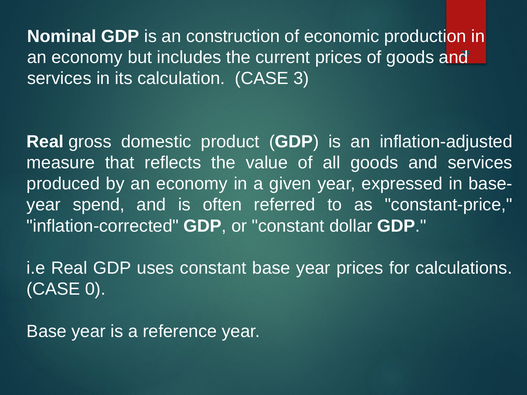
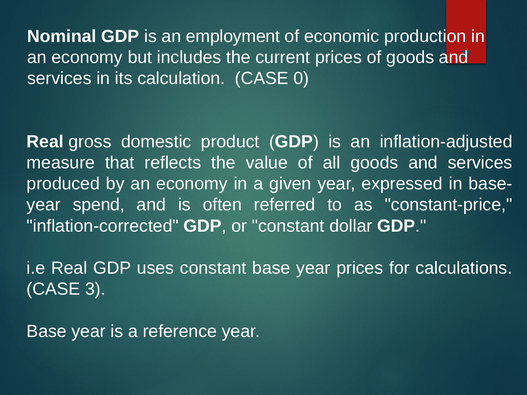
construction: construction -> employment (233, 36)
3: 3 -> 0 (301, 78)
0: 0 -> 3 (95, 289)
